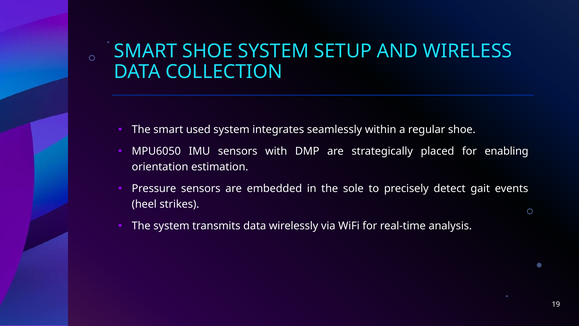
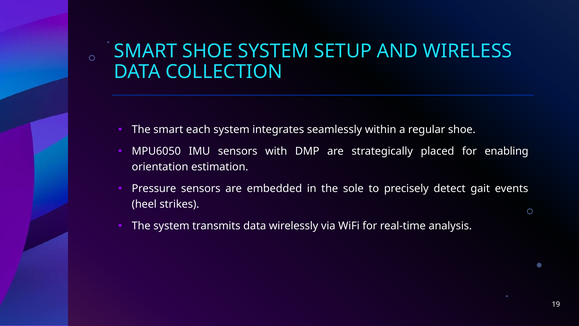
used: used -> each (198, 130)
